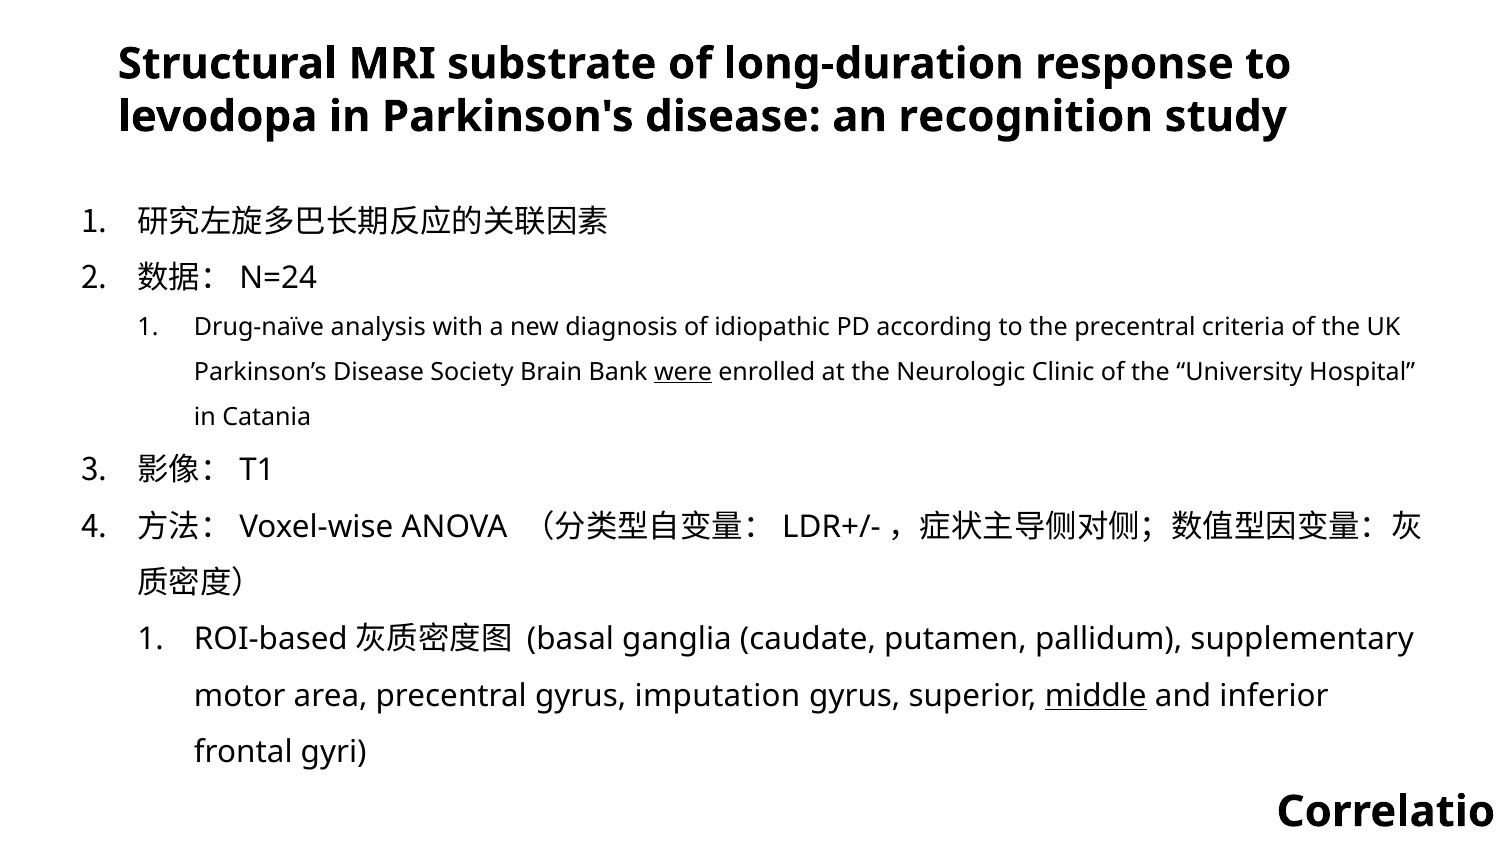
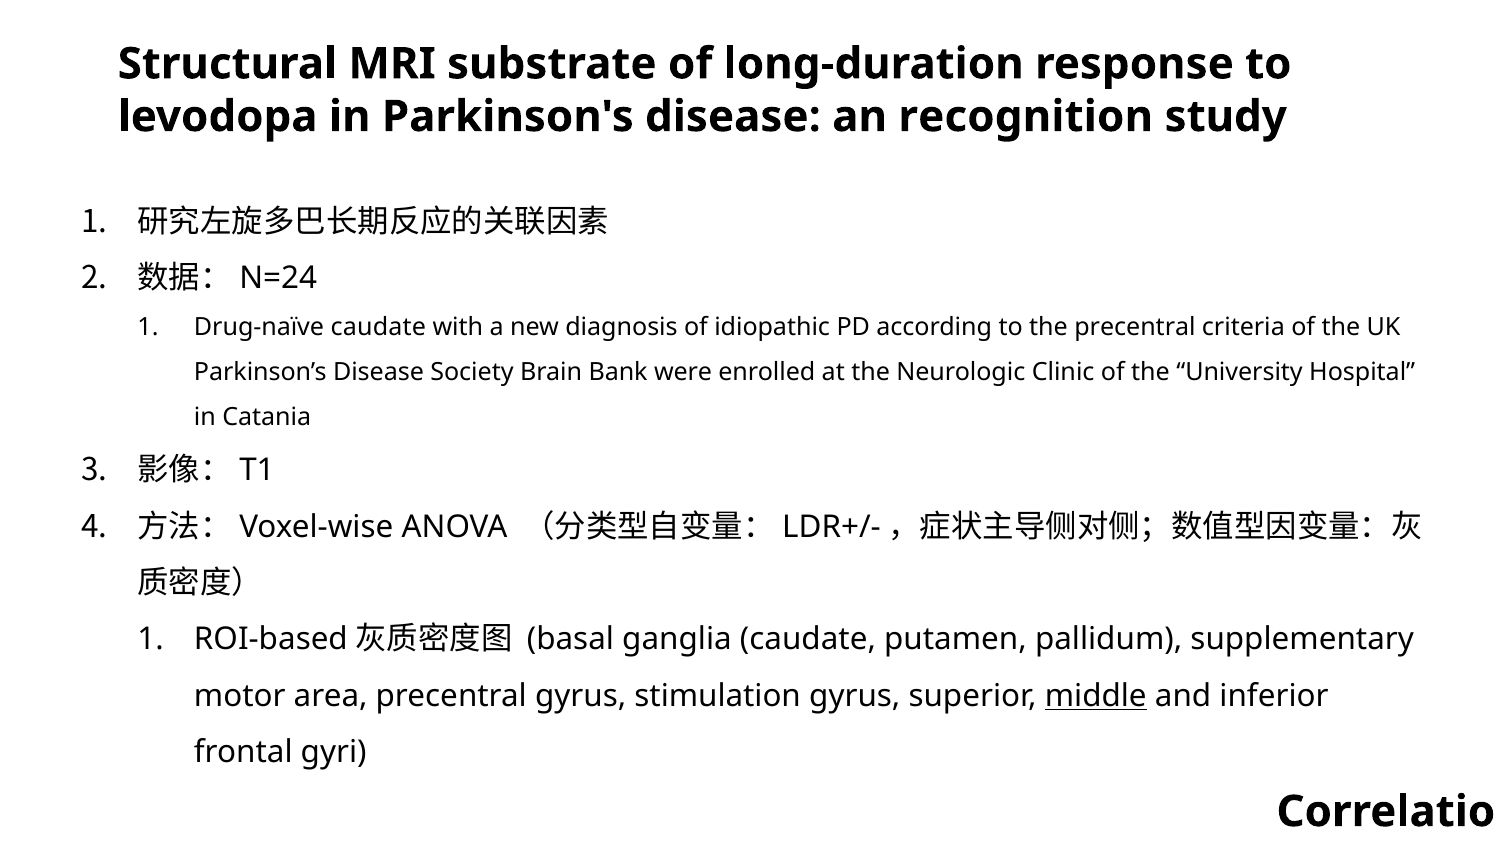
Drug-naïve analysis: analysis -> caudate (378, 327)
were underline: present -> none (683, 372)
imputation: imputation -> stimulation (718, 696)
